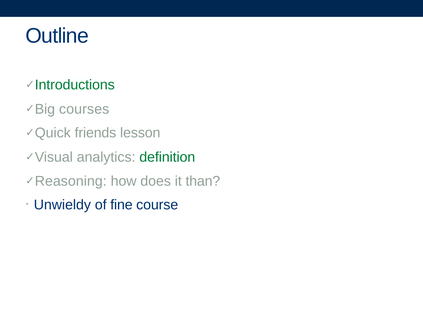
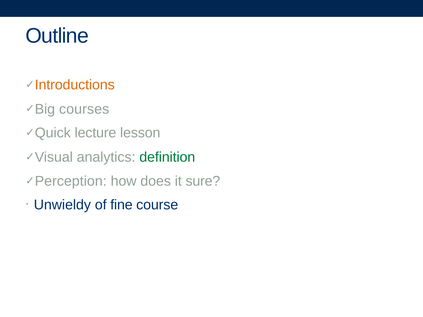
Introductions colour: green -> orange (75, 85)
friends: friends -> lecture (95, 133)
Reasoning: Reasoning -> Perception (71, 181)
than: than -> sure (203, 181)
